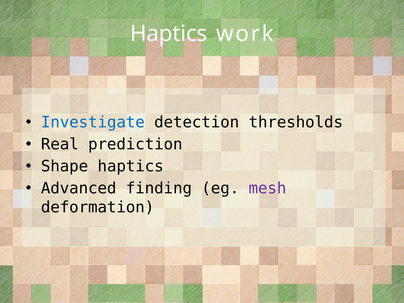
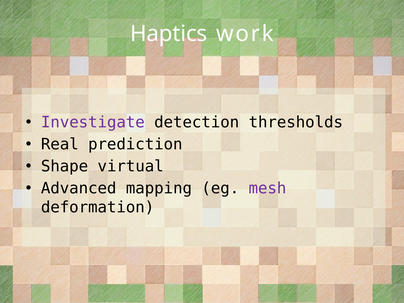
Investigate colour: blue -> purple (93, 122)
Shape haptics: haptics -> virtual (131, 166)
finding: finding -> mapping (159, 188)
